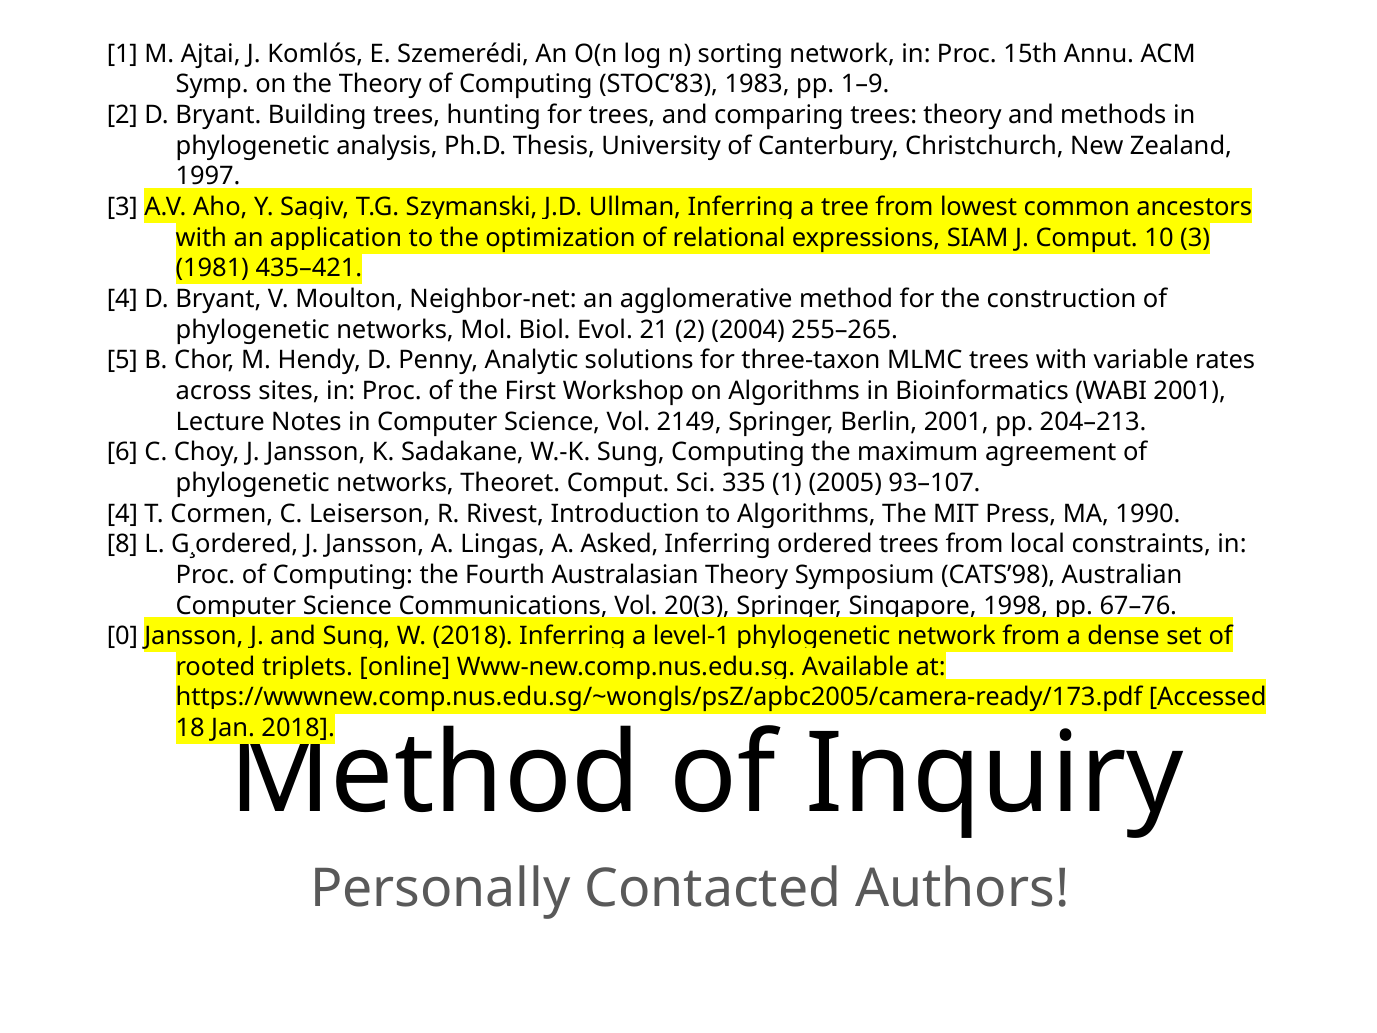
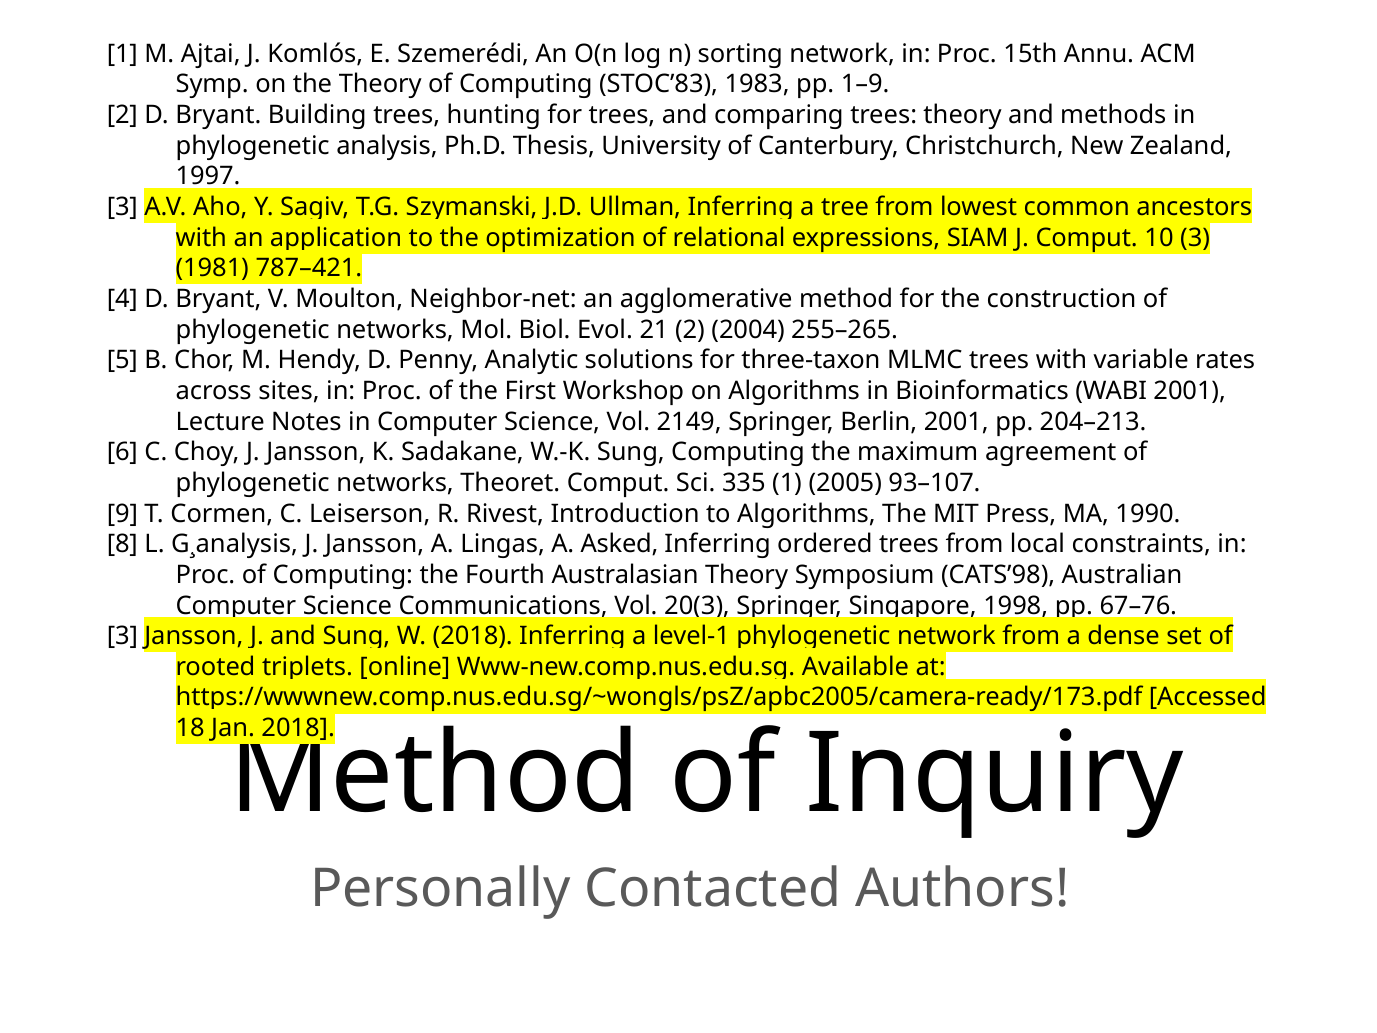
435–421: 435–421 -> 787–421 (309, 268)
4: 4 -> 9 (122, 514)
G¸ordered: G¸ordered -> G¸analysis (235, 544)
0: 0 -> 3 (122, 636)
